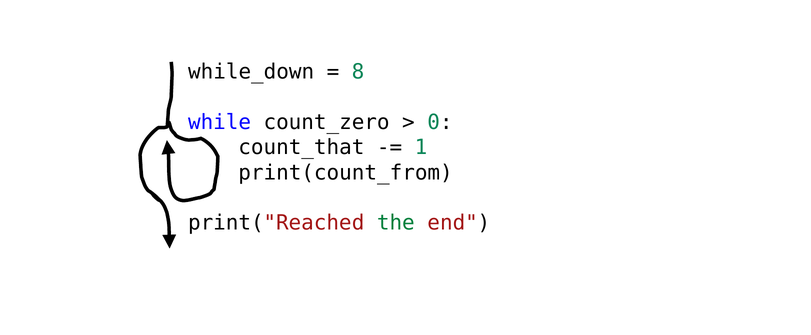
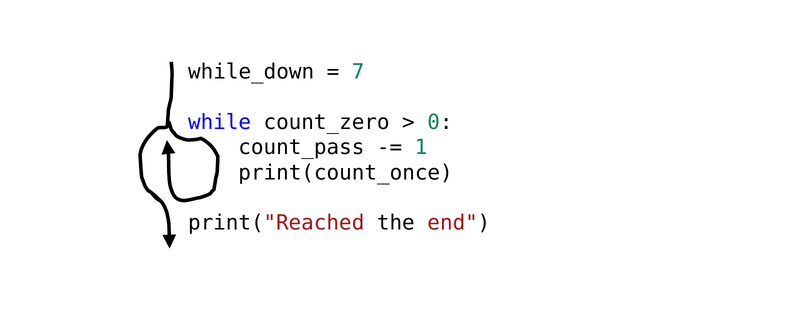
8: 8 -> 7 (358, 72)
count_that: count_that -> count_pass (301, 147)
print(count_from: print(count_from -> print(count_once (346, 173)
the colour: green -> black (396, 223)
